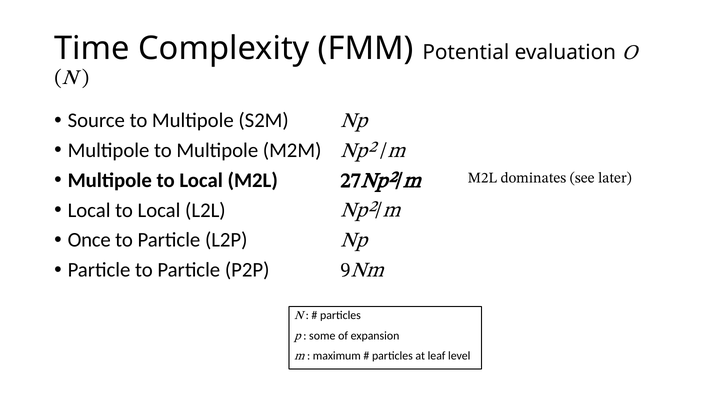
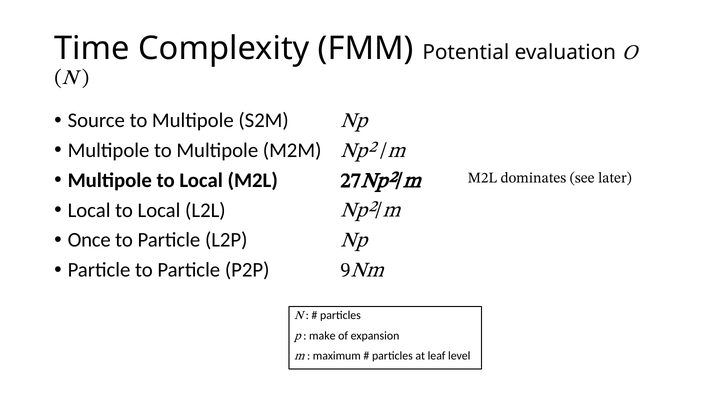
some: some -> make (322, 335)
